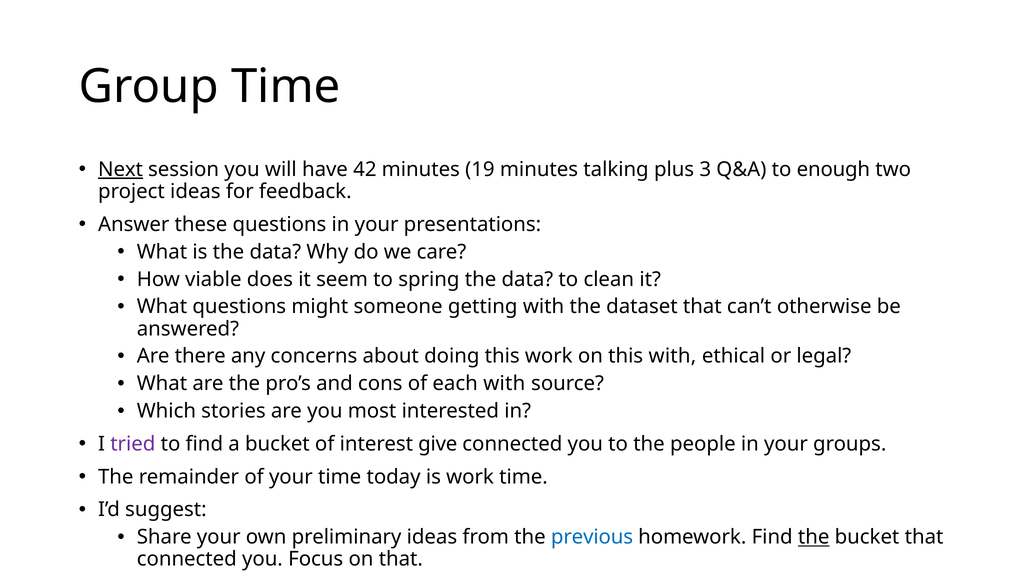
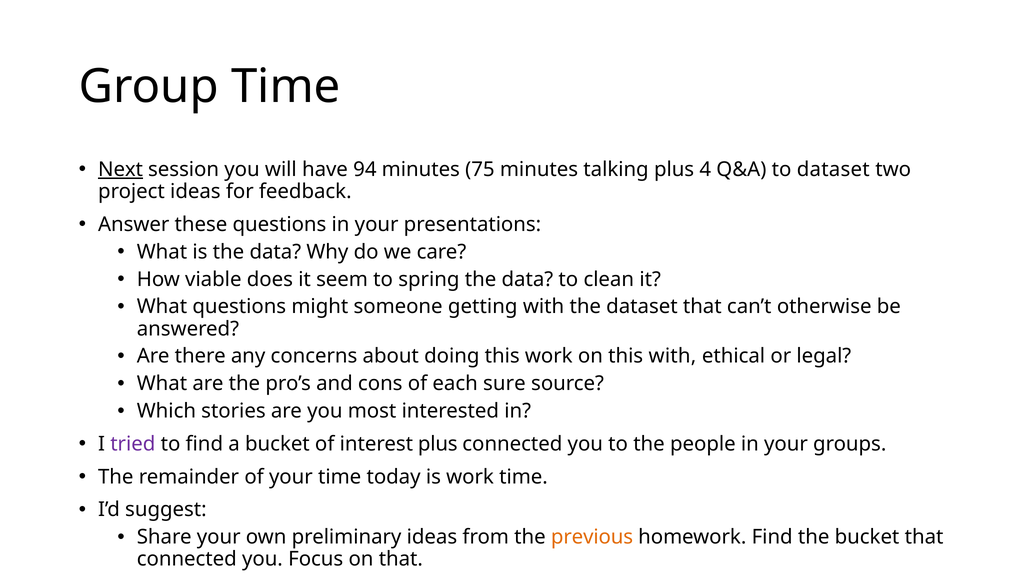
42: 42 -> 94 (365, 169)
19: 19 -> 75 (480, 169)
3: 3 -> 4 (705, 169)
to enough: enough -> dataset (833, 169)
each with: with -> sure (504, 384)
interest give: give -> plus (438, 444)
previous colour: blue -> orange (592, 537)
the underline: present -> none (814, 537)
